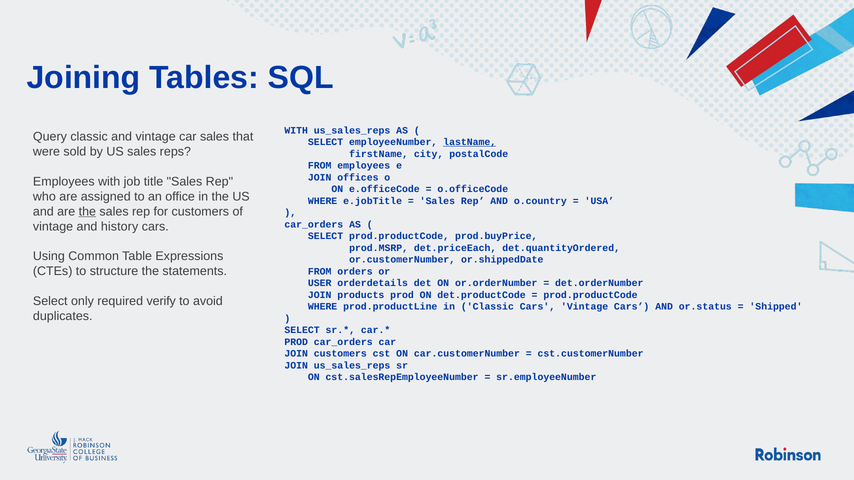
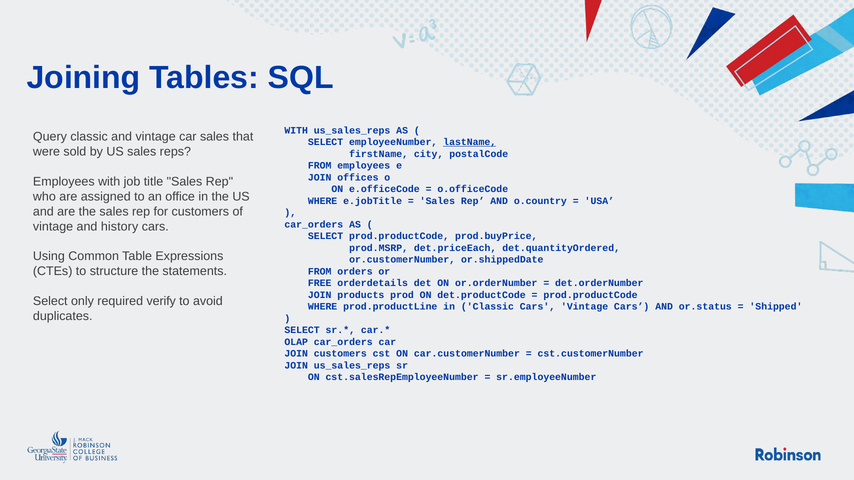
the underline: present -> none (87, 212)
USER: USER -> FREE (320, 283)
PROD: PROD -> OLAP (296, 342)
